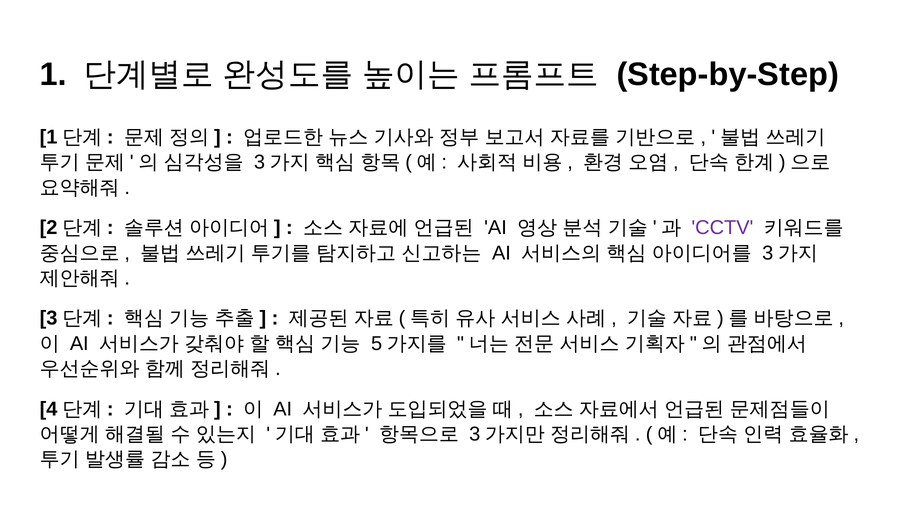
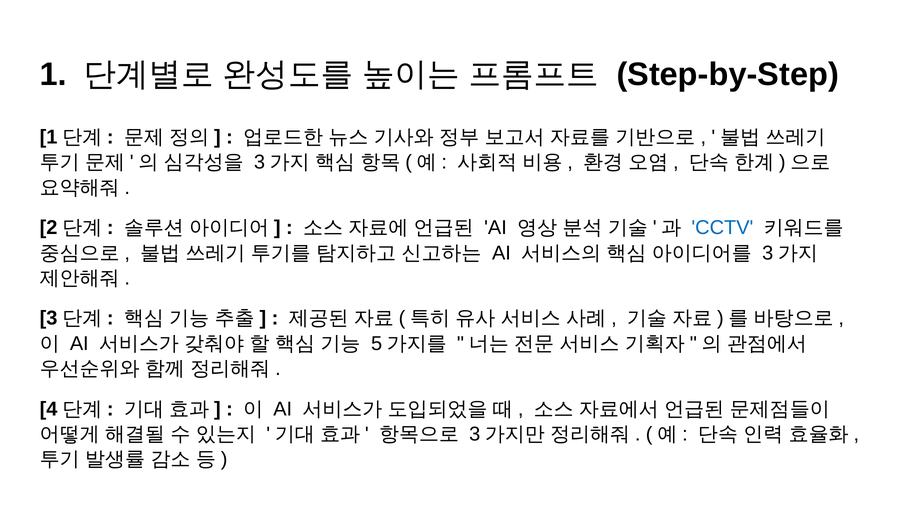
CCTV colour: purple -> blue (722, 228)
